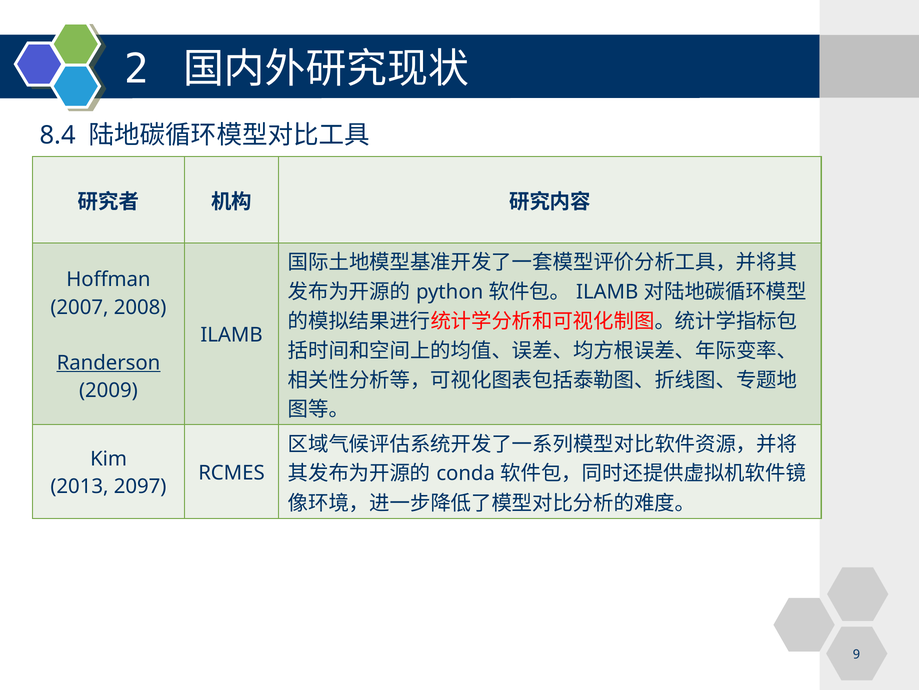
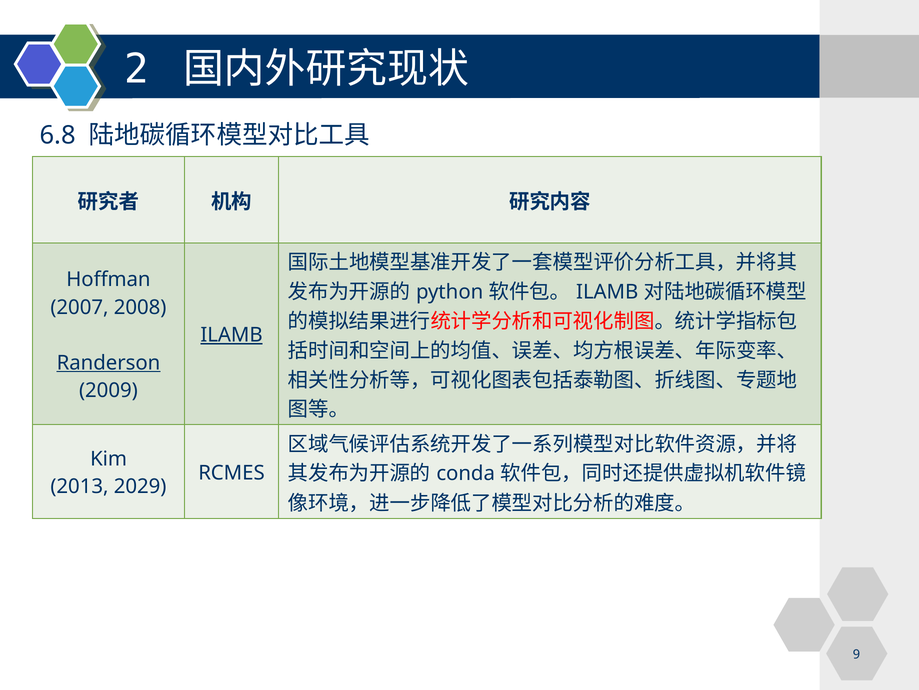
8.4: 8.4 -> 6.8 (58, 135)
ILAMB underline: none -> present (232, 335)
2097: 2097 -> 2029 (140, 486)
